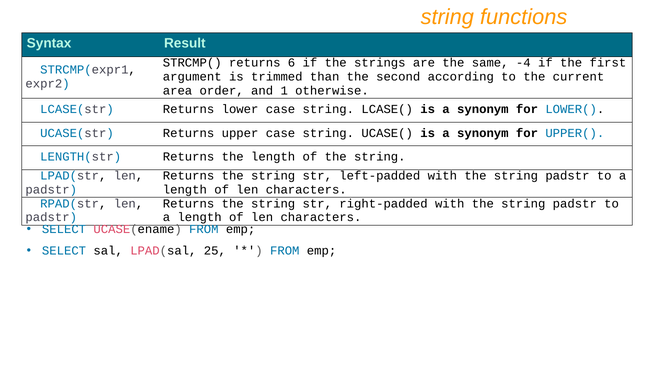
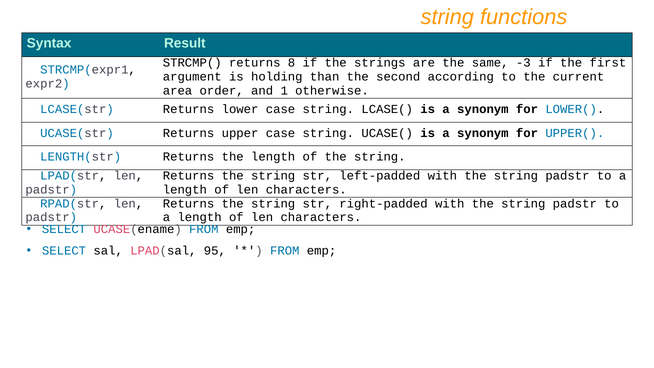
6: 6 -> 8 (292, 63)
-4: -4 -> -3 (523, 63)
trimmed: trimmed -> holding (277, 77)
25: 25 -> 95 (215, 251)
